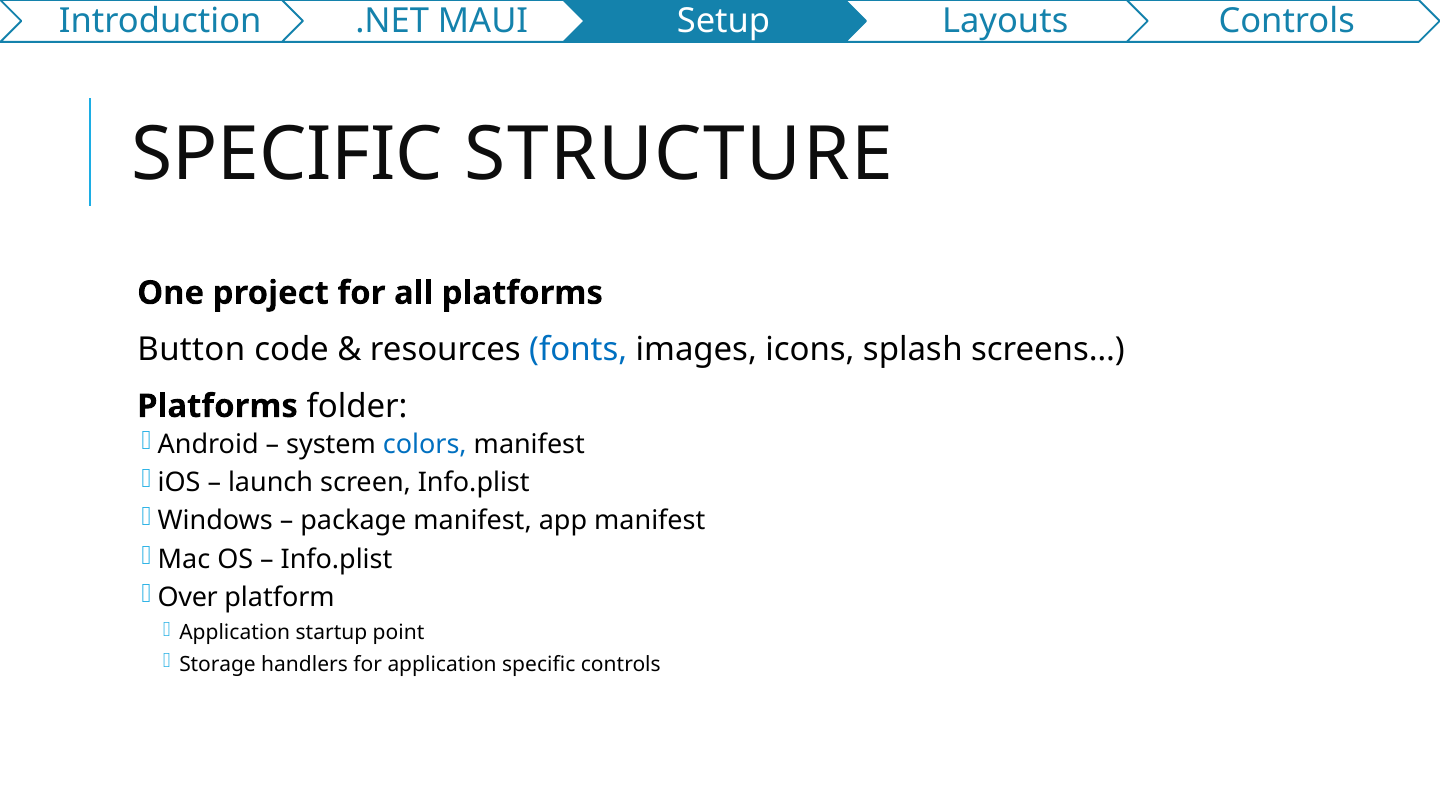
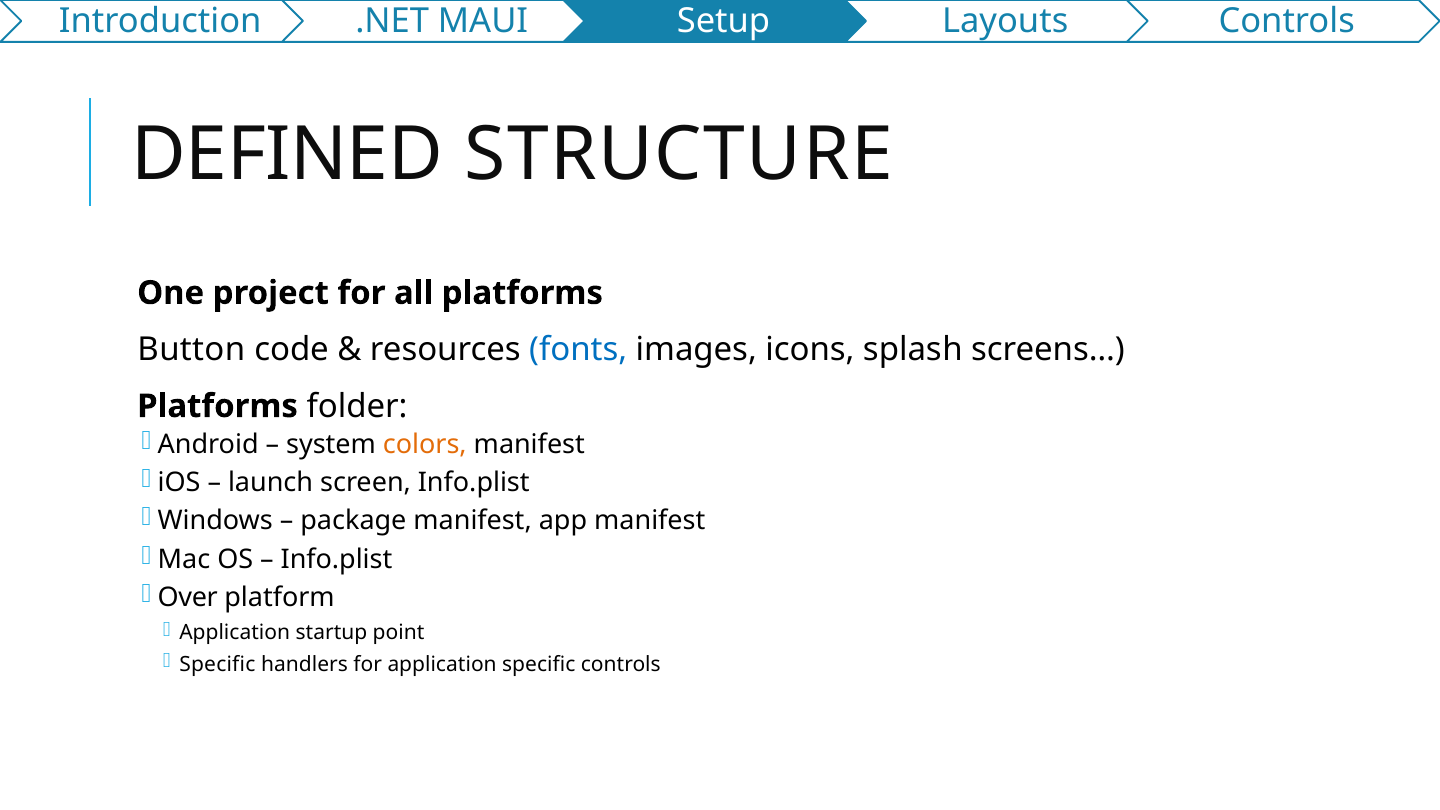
SPECIFIC: SPECIFIC -> DEFINED (287, 155)
colors colour: blue -> orange (425, 445)
Storage: Storage -> Specific (217, 664)
